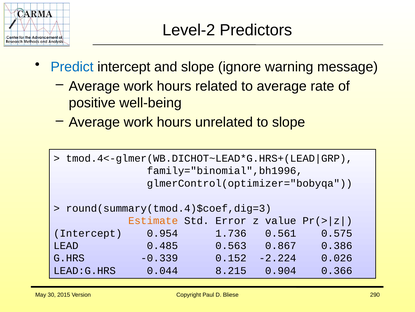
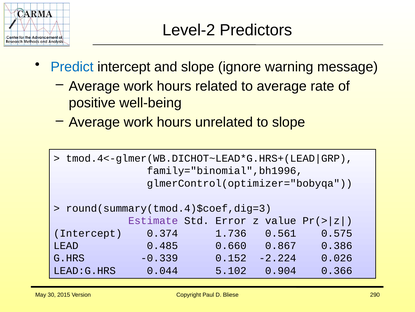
Estimate colour: orange -> purple (153, 220)
0.954: 0.954 -> 0.374 (162, 233)
0.563: 0.563 -> 0.660 (231, 245)
8.215: 8.215 -> 5.102 (231, 270)
